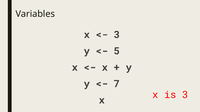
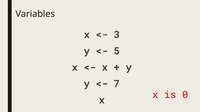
is 3: 3 -> 0 (185, 95)
